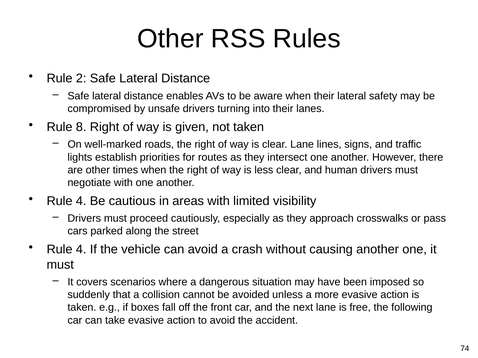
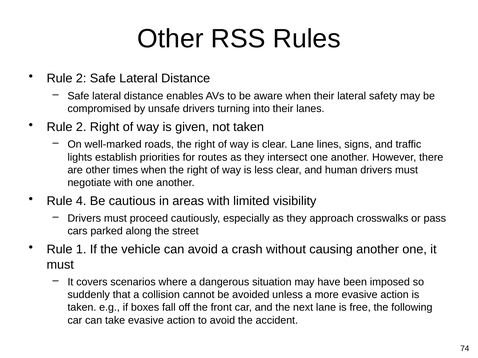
8: 8 -> 2 (81, 127)
4: 4 -> 1 (81, 250)
